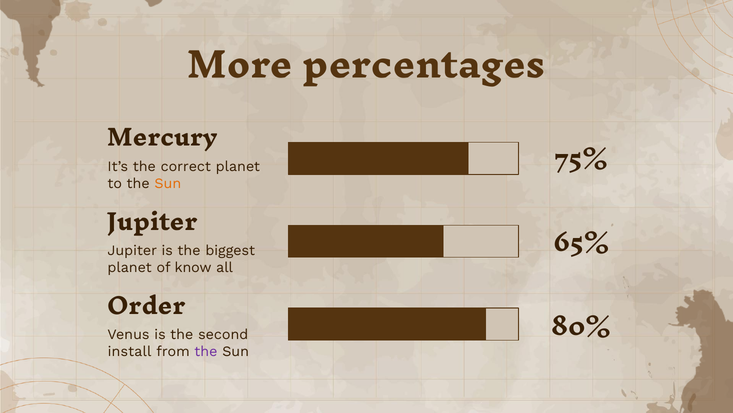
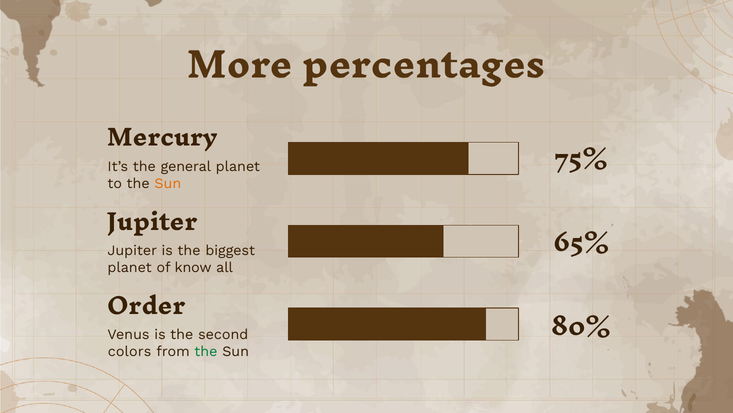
correct: correct -> general (186, 166)
install: install -> colors (130, 351)
the colour: purple -> green (206, 351)
